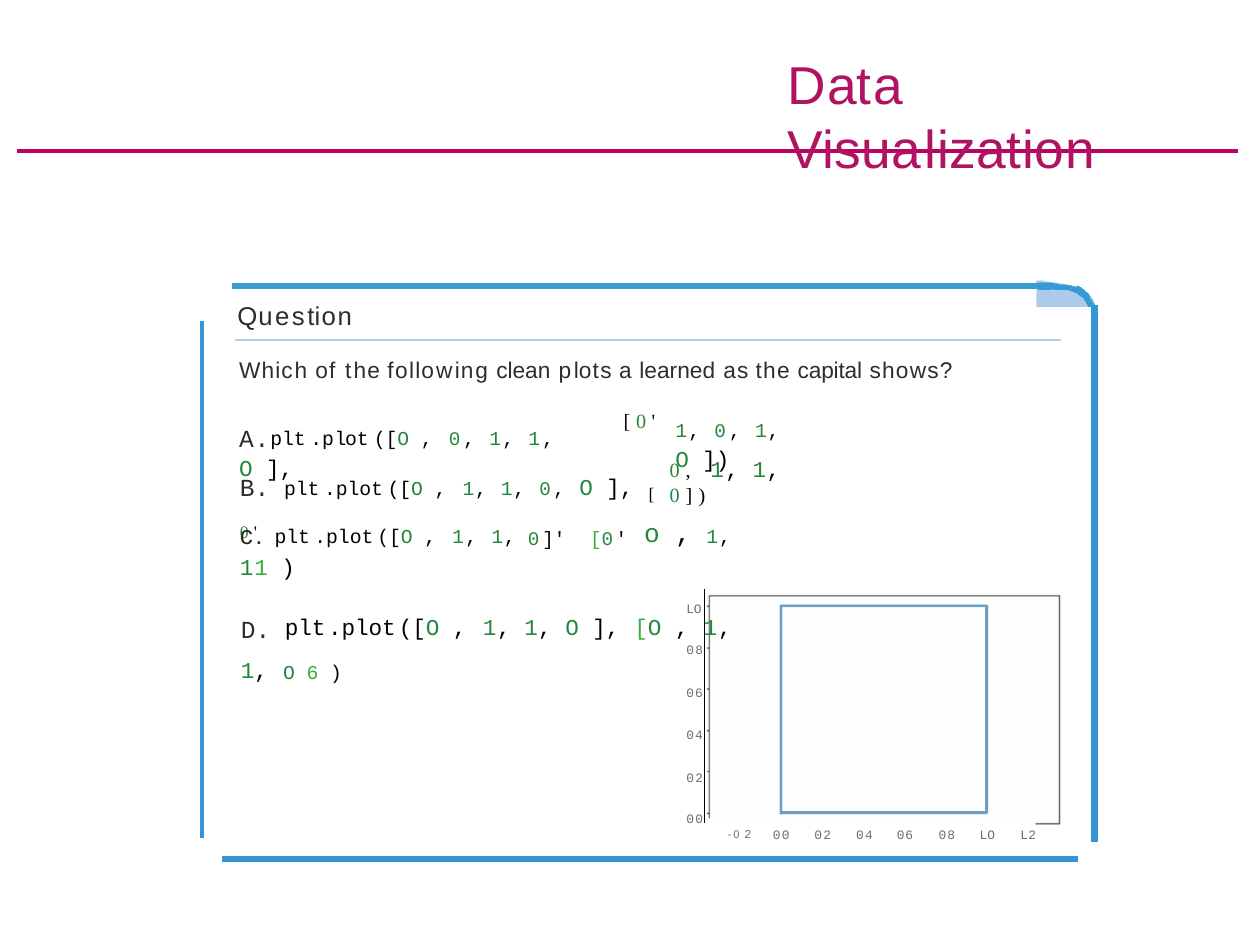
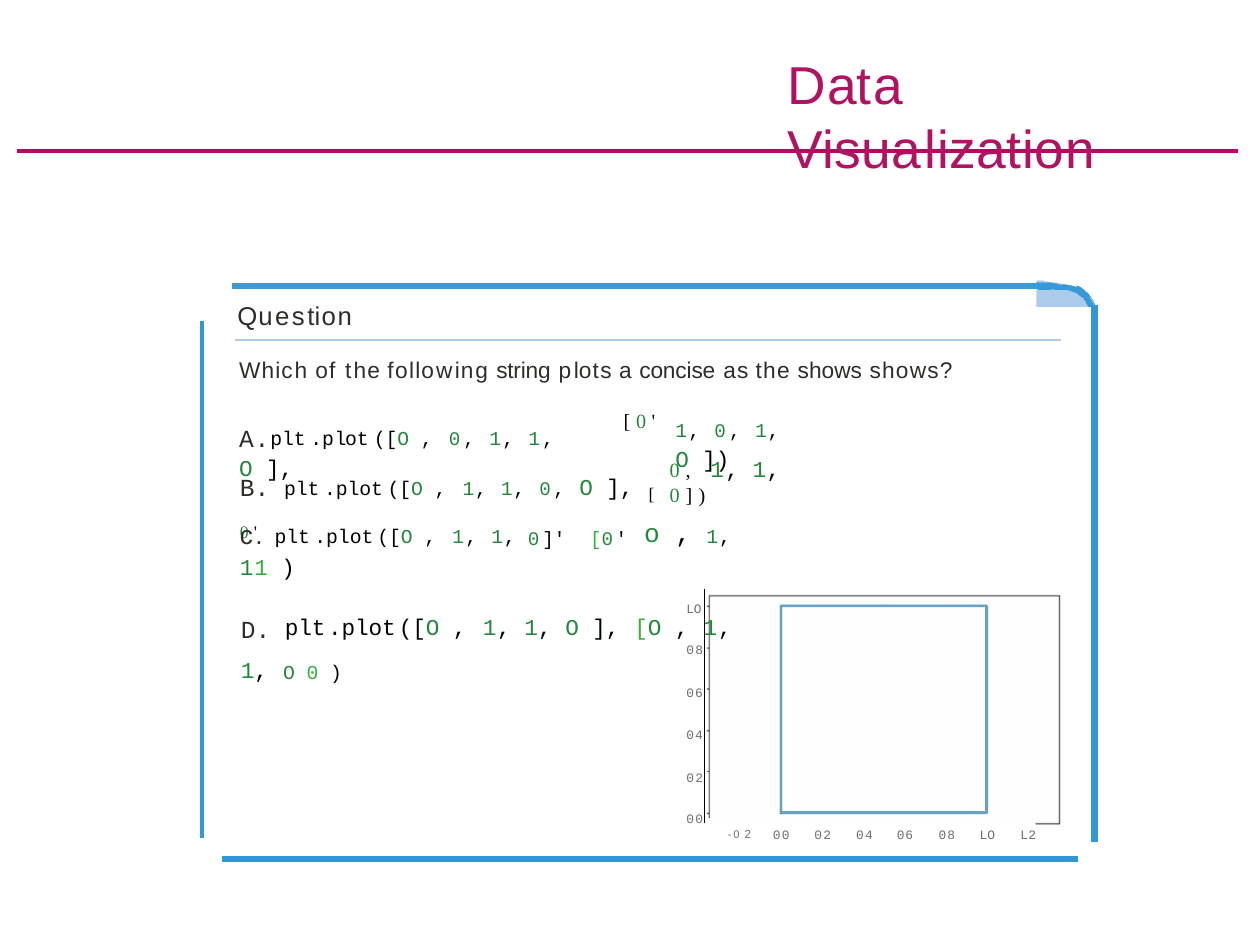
clean: clean -> string (523, 371)
learned: learned -> concise (677, 371)
the capital: capital -> shows (830, 371)
O 6: 6 -> 0 (313, 673)
